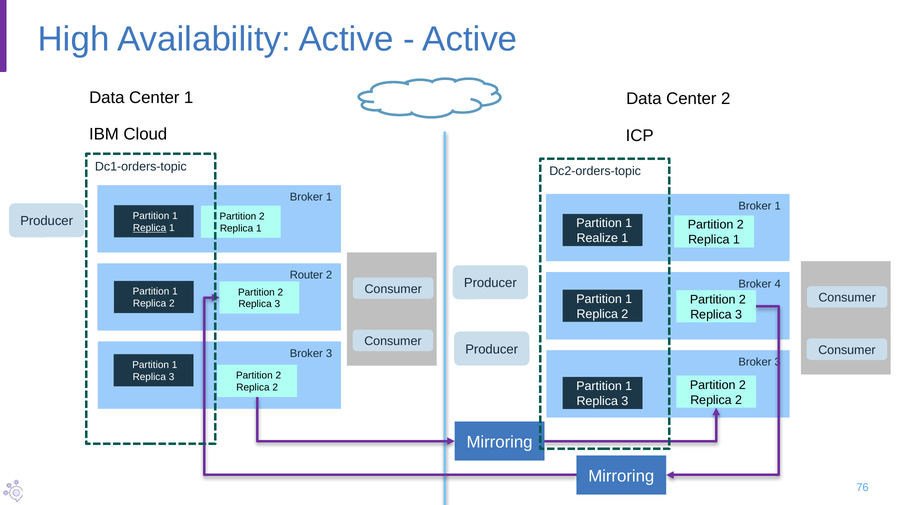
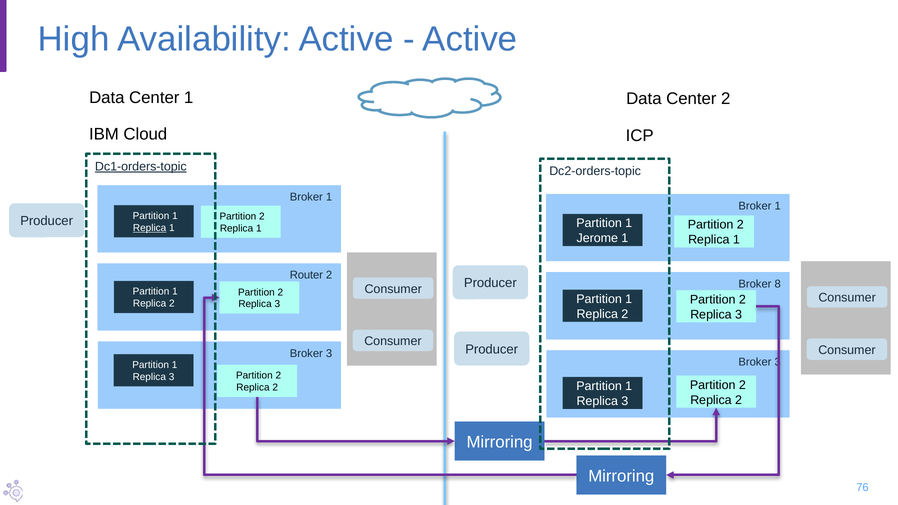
Dc1-orders-topic underline: none -> present (141, 167)
Realize: Realize -> Jerome (597, 238)
4: 4 -> 8 (778, 284)
